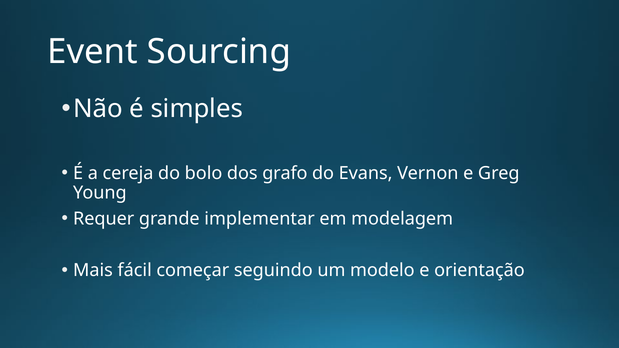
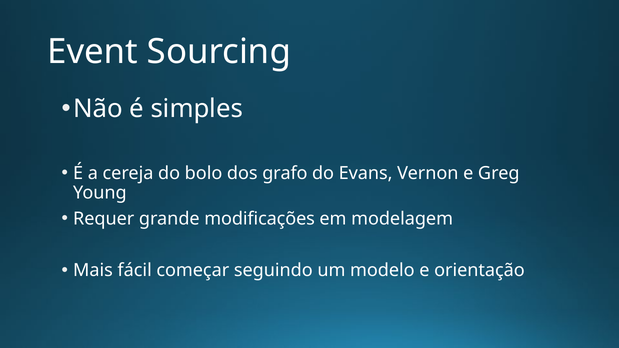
implementar: implementar -> modificações (260, 219)
